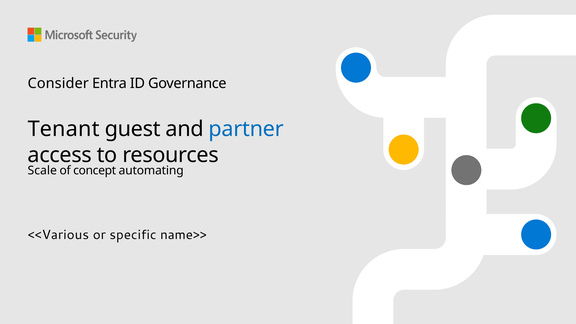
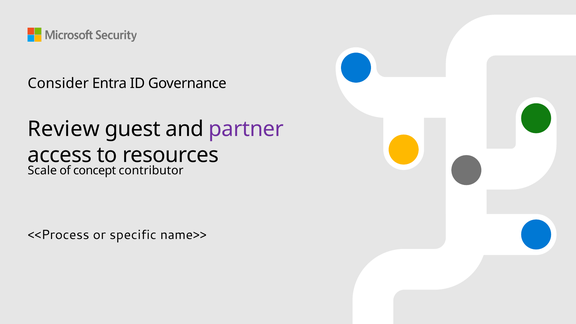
Tenant: Tenant -> Review (64, 129)
partner colour: blue -> purple (246, 129)
automating: automating -> contributor (151, 171)
<<Various: <<Various -> <<Process (58, 235)
